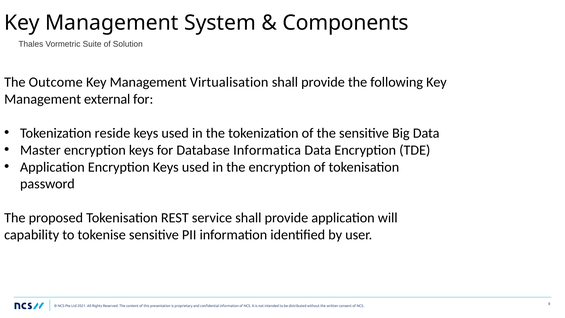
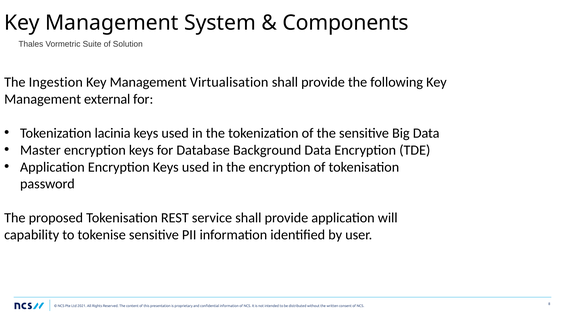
Outcome: Outcome -> Ingestion (56, 82)
reside: reside -> lacinia (113, 133)
Informatica: Informatica -> Background (267, 150)
